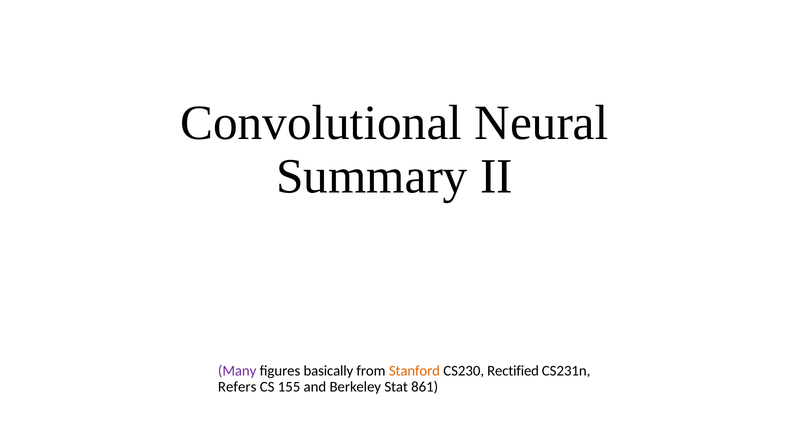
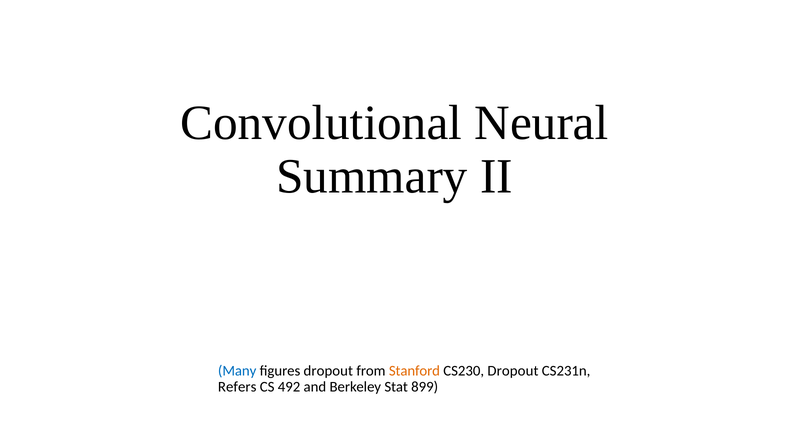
Many colour: purple -> blue (237, 371)
figures basically: basically -> dropout (328, 371)
CS230 Rectified: Rectified -> Dropout (513, 371)
155: 155 -> 492 (289, 387)
861: 861 -> 899 (425, 387)
